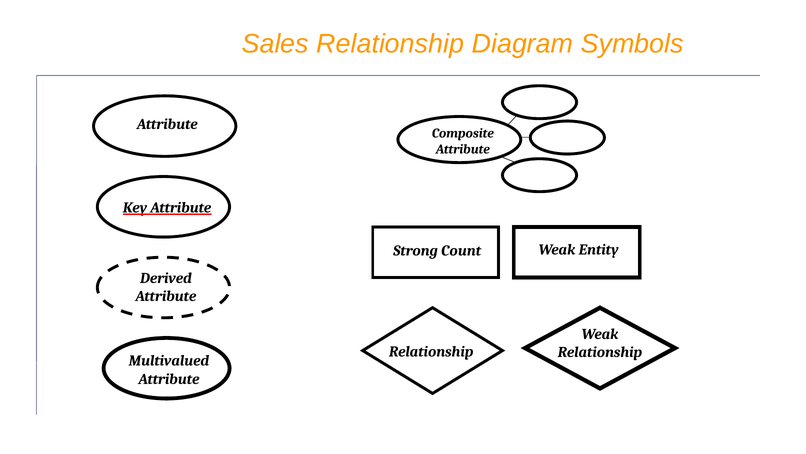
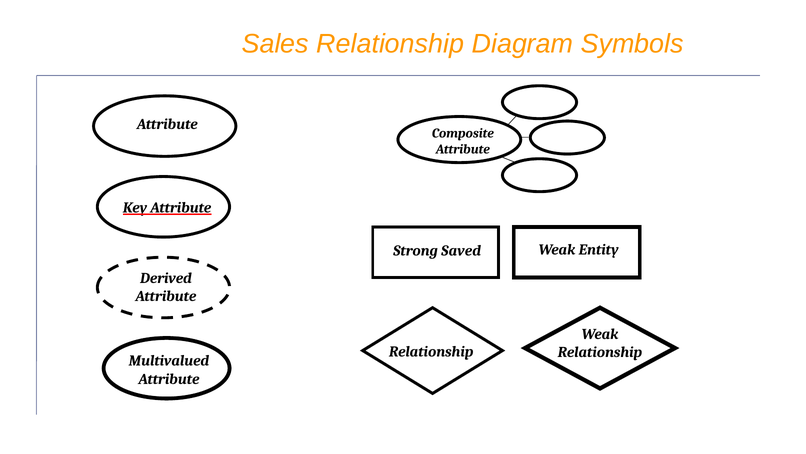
Count: Count -> Saved (461, 250)
